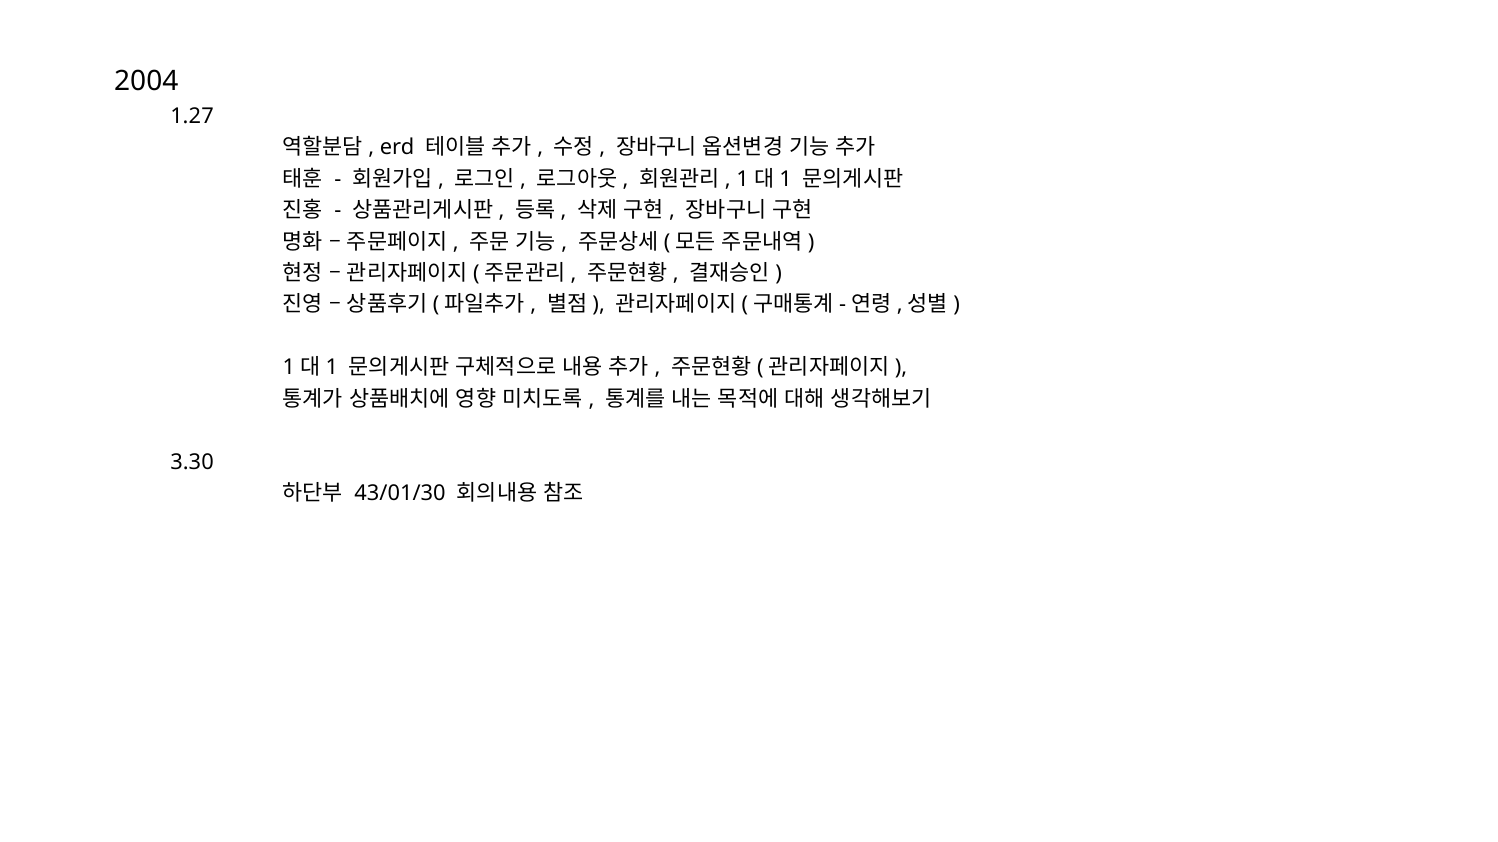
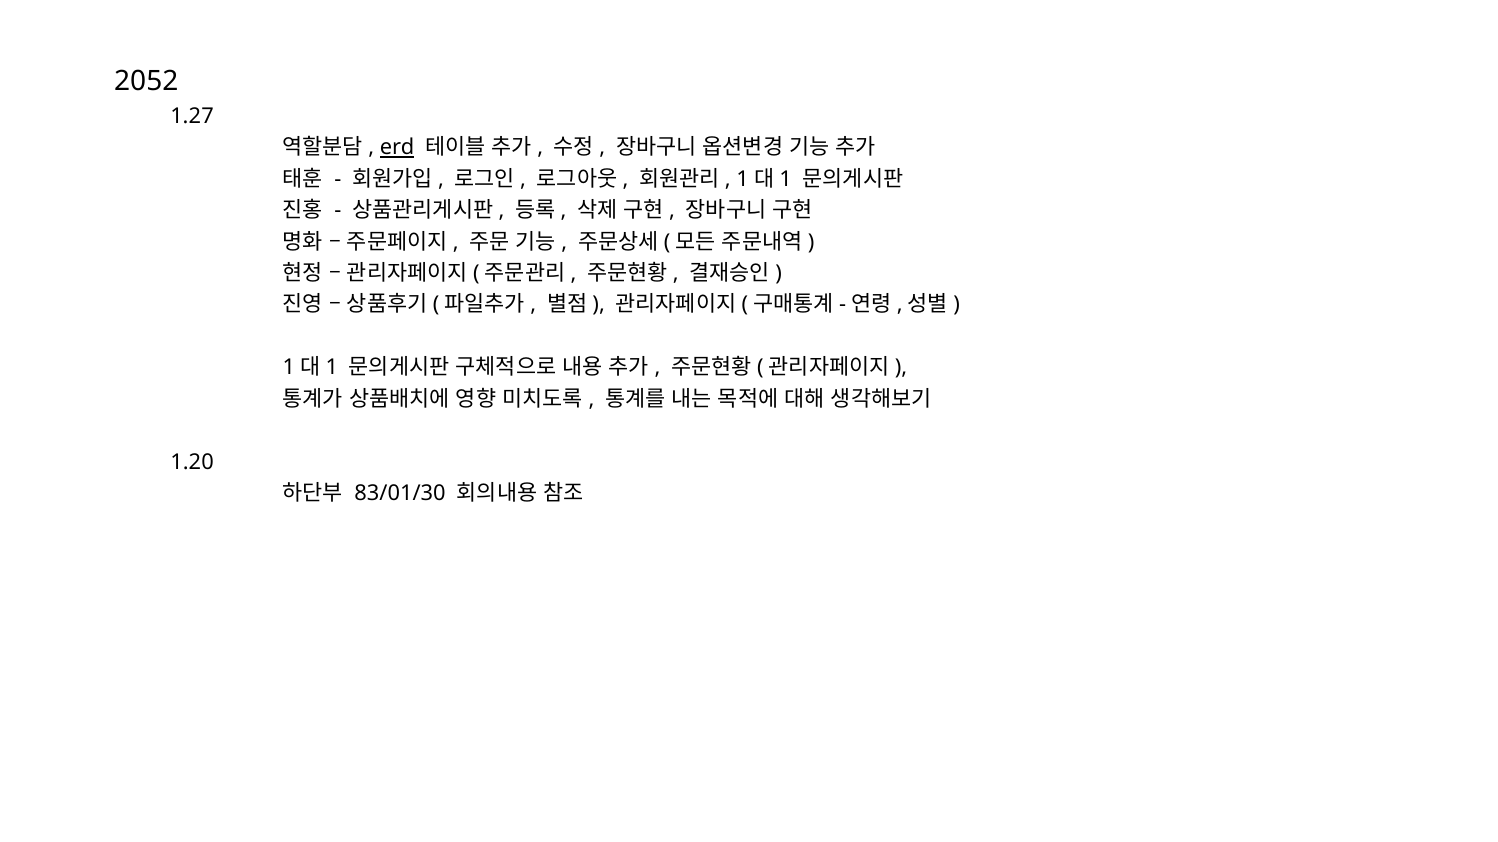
2004: 2004 -> 2052 (146, 81)
erd underline: none -> present (397, 148)
3.30: 3.30 -> 1.20 (192, 462)
43/01/30: 43/01/30 -> 83/01/30 (400, 494)
